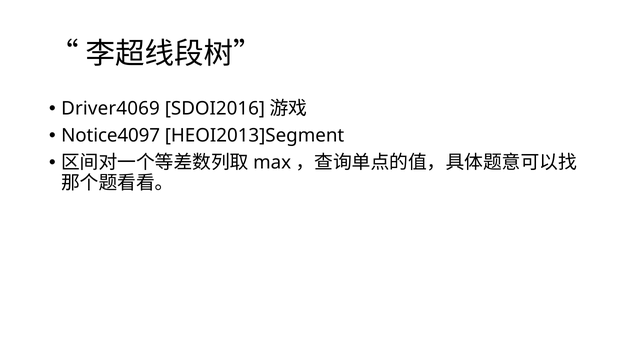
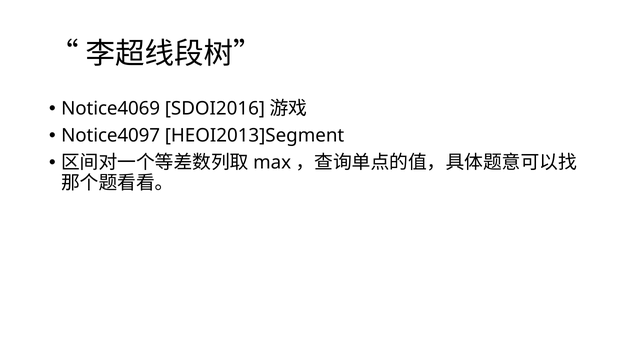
Driver4069: Driver4069 -> Notice4069 (111, 109)
